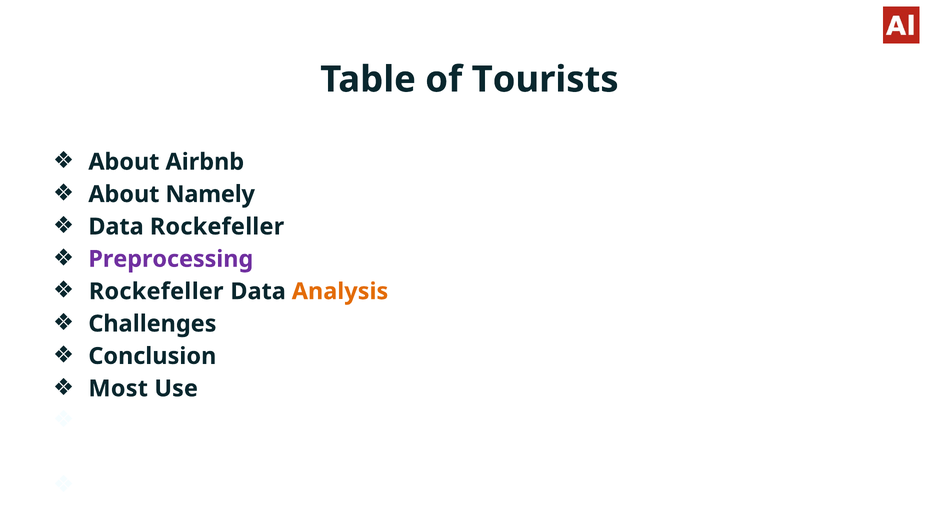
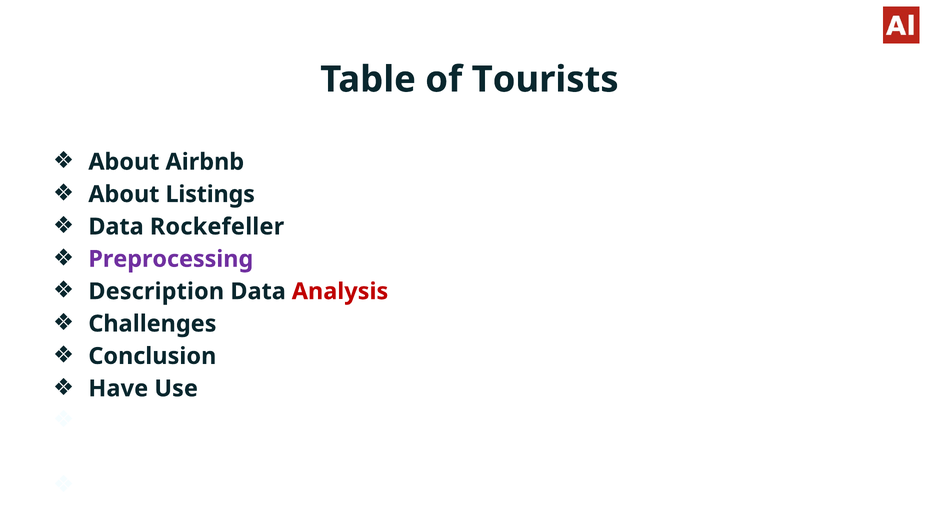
Namely: Namely -> Listings (210, 194)
Rockefeller: Rockefeller -> Description (156, 292)
Analysis colour: orange -> red (340, 292)
Most: Most -> Have (118, 389)
